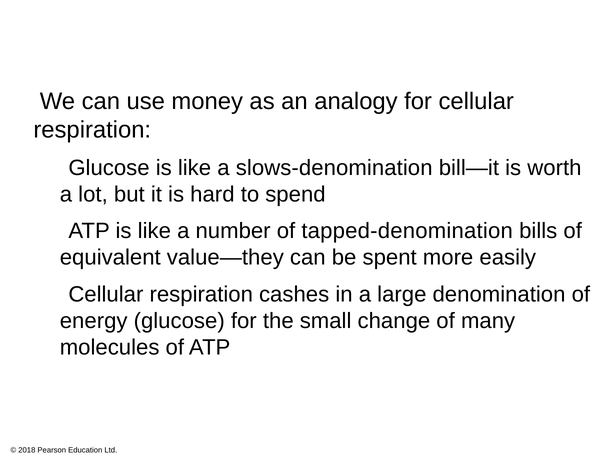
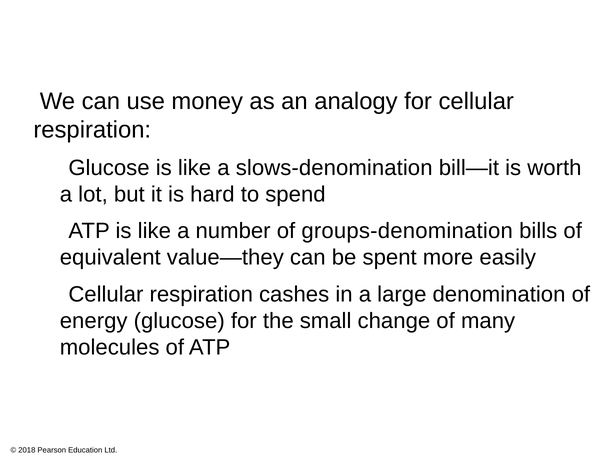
tapped-denomination: tapped-denomination -> groups-denomination (407, 231)
